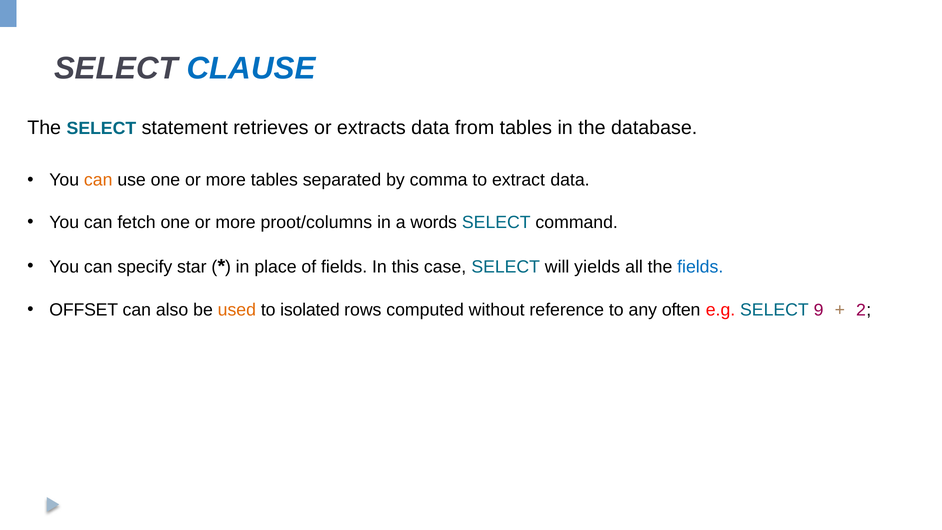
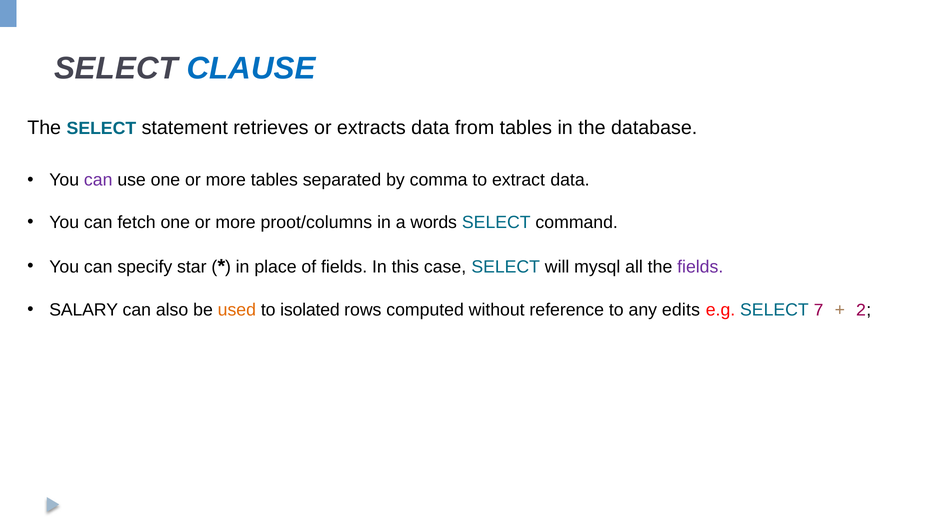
can colour: orange -> purple (98, 180)
yields: yields -> mysql (597, 267)
fields colour: blue -> purple (700, 267)
OFFSET: OFFSET -> SALARY (84, 310)
often: often -> edits (681, 310)
9: 9 -> 7 (819, 310)
